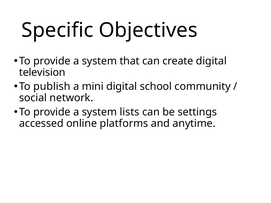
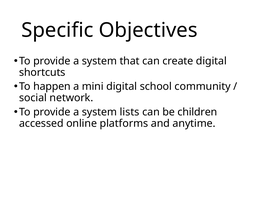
television: television -> shortcuts (42, 72)
publish: publish -> happen (52, 87)
settings: settings -> children (197, 112)
